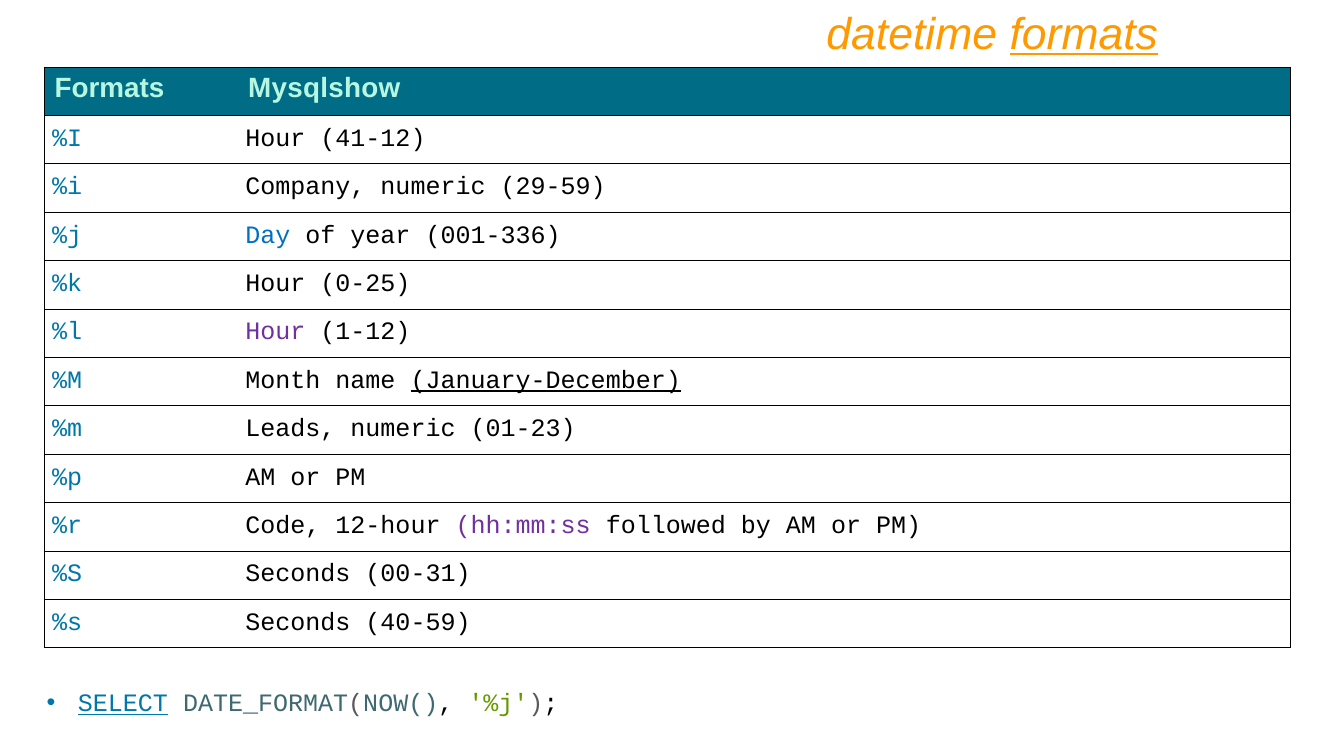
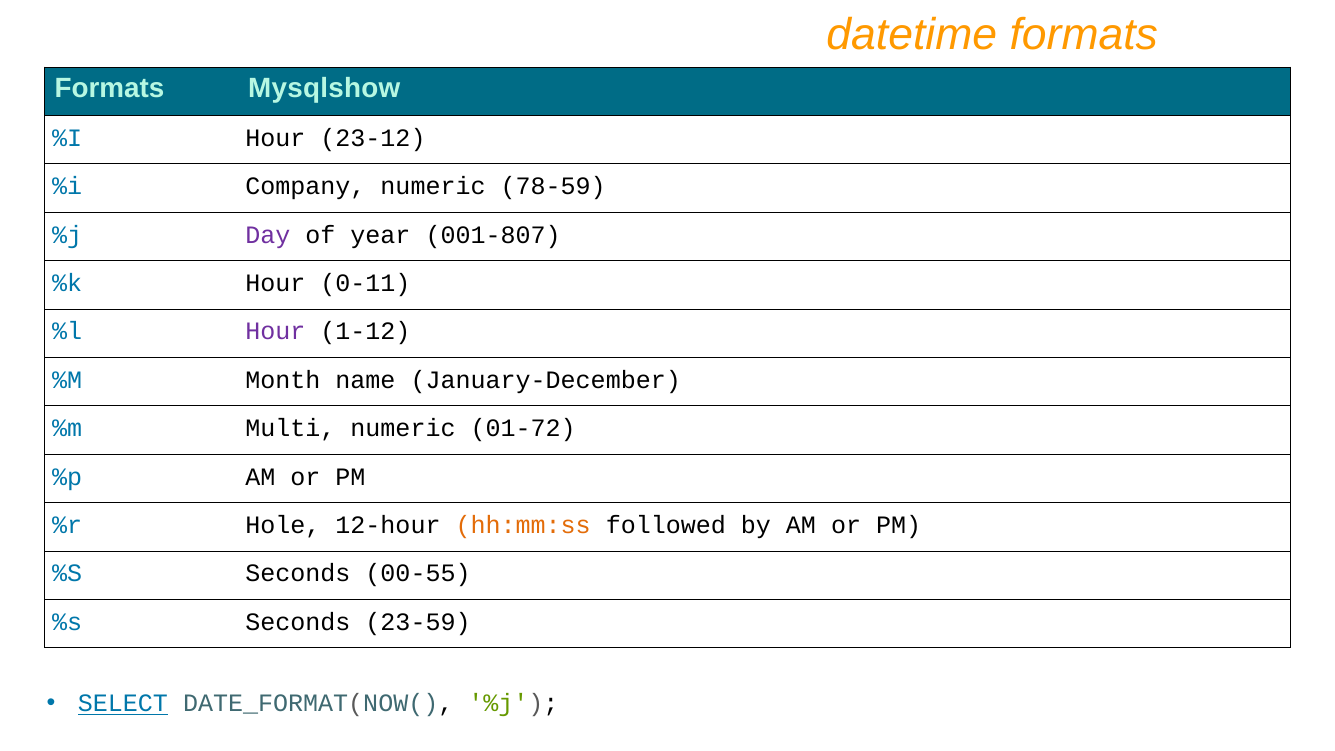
formats underline: present -> none (1084, 35)
41-12: 41-12 -> 23-12 (373, 138)
29-59: 29-59 -> 78-59 (553, 186)
Day colour: blue -> purple (268, 235)
001-336: 001-336 -> 001-807 (493, 235)
0-25: 0-25 -> 0-11 (365, 283)
January-December underline: present -> none (546, 380)
Leads: Leads -> Multi (290, 428)
01-23: 01-23 -> 01-72 (523, 428)
Code: Code -> Hole (283, 525)
hh:mm:ss colour: purple -> orange (523, 525)
00-31: 00-31 -> 00-55 (418, 574)
40-59: 40-59 -> 23-59 (418, 622)
